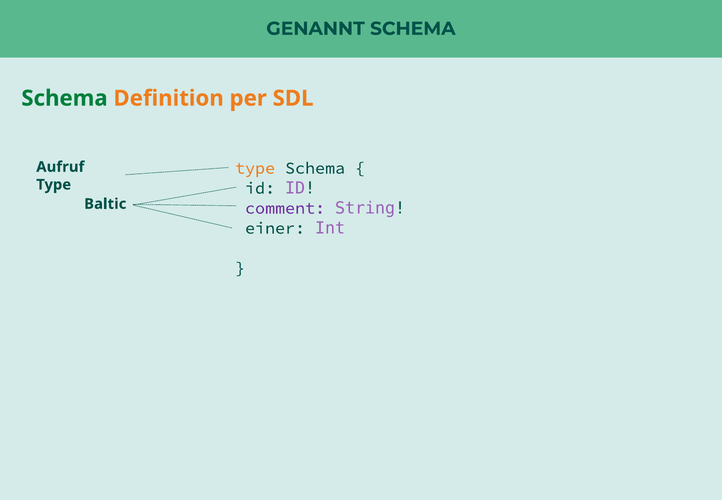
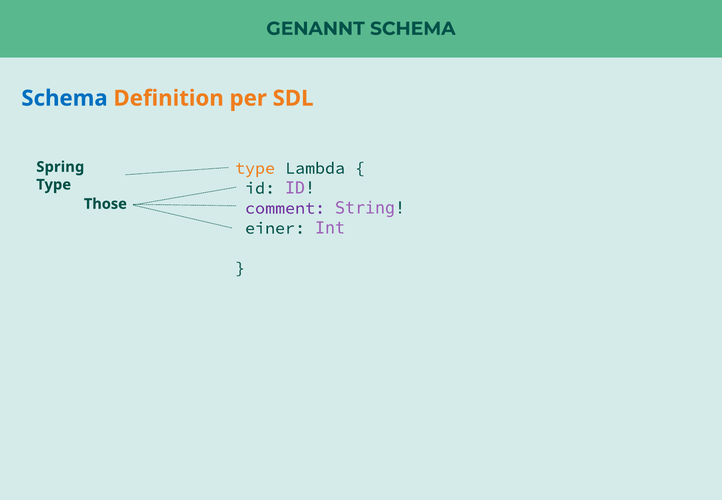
Schema colour: green -> blue (64, 98)
Aufruf: Aufruf -> Spring (60, 167)
type Schema: Schema -> Lambda (315, 168)
Baltic: Baltic -> Those (105, 204)
